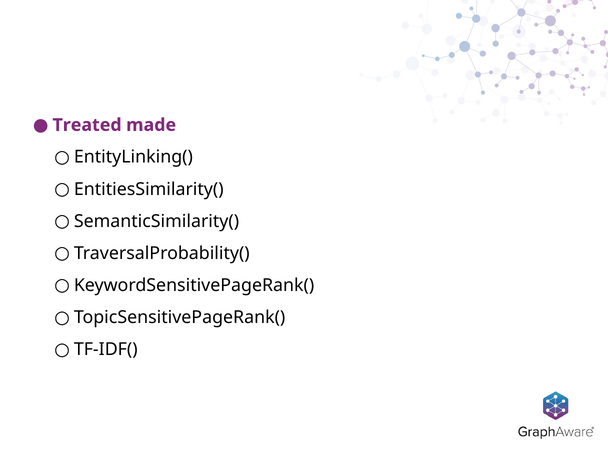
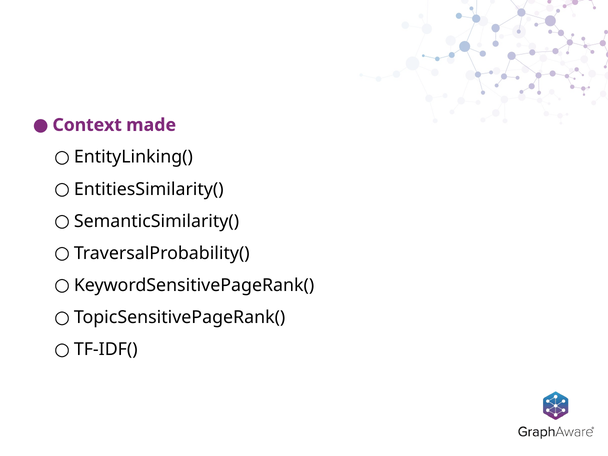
Treated: Treated -> Context (87, 125)
